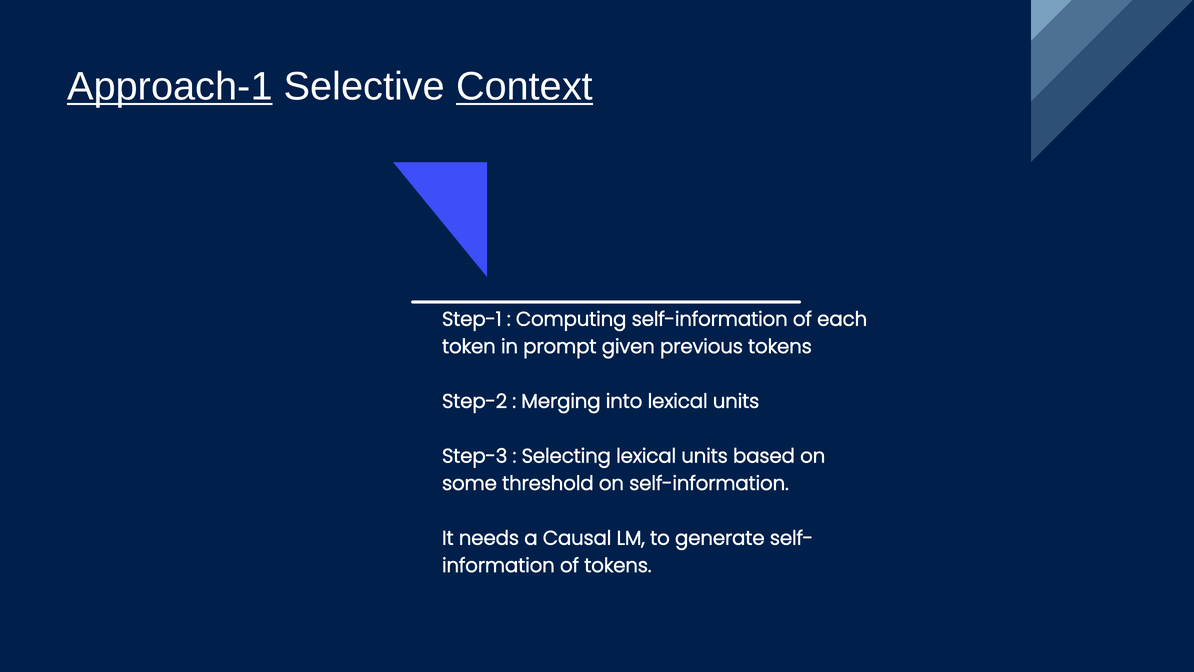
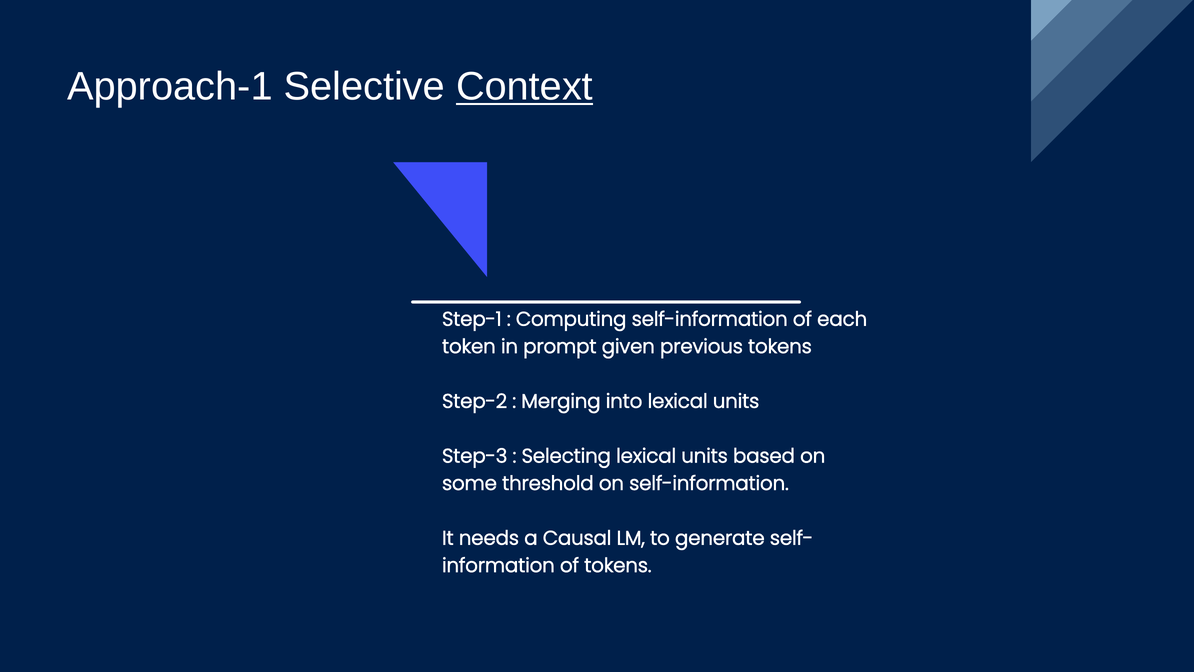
Approach-1 underline: present -> none (170, 87)
